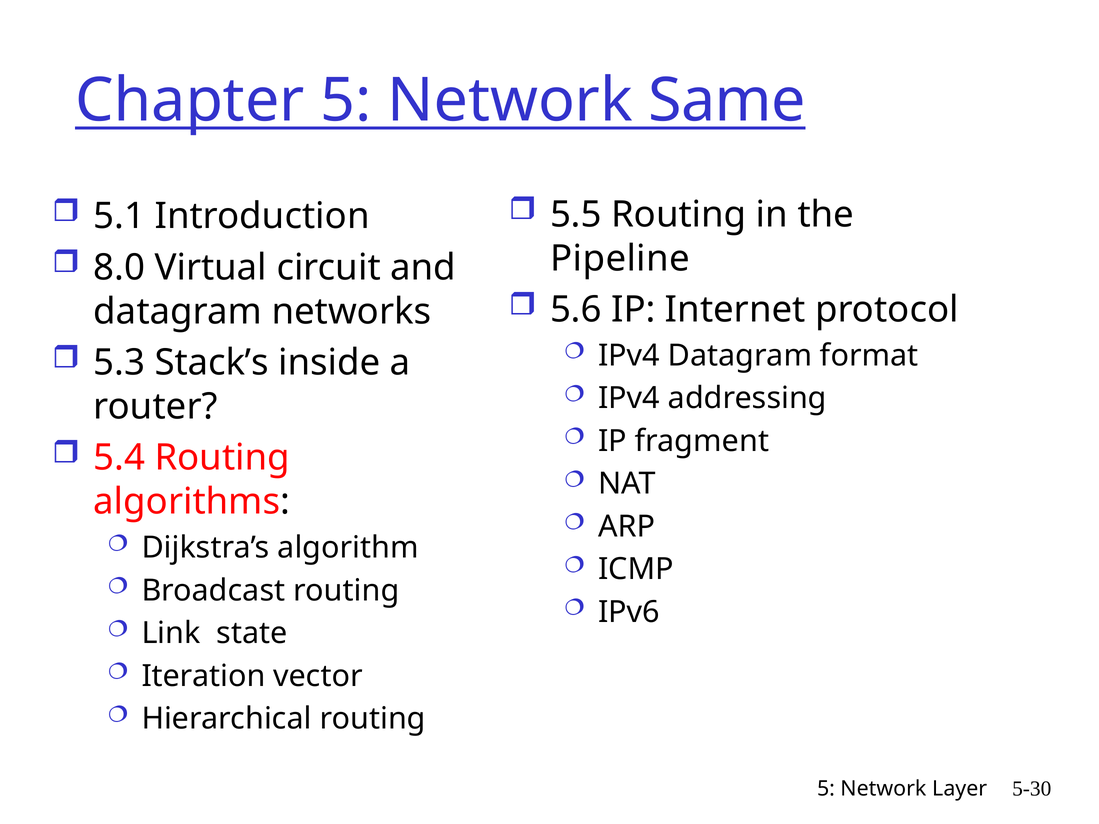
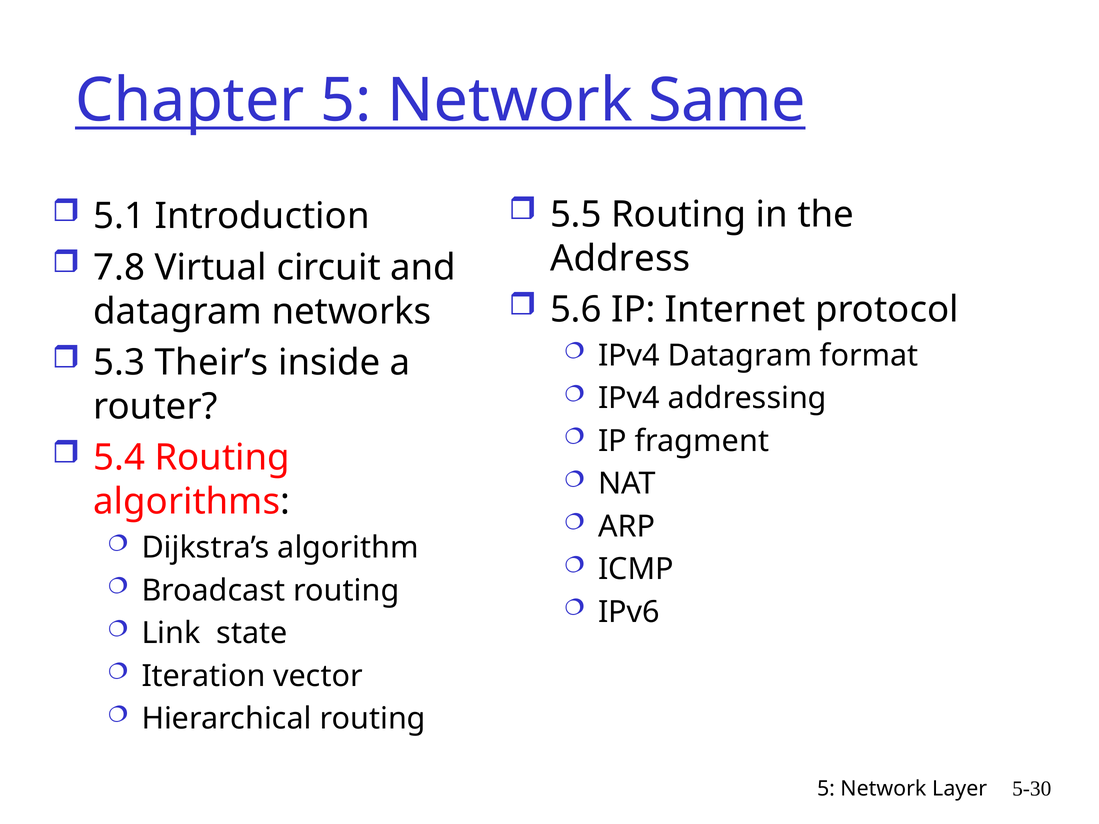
Pipeline: Pipeline -> Address (620, 259)
8.0: 8.0 -> 7.8 (119, 268)
Stack’s: Stack’s -> Their’s (211, 363)
